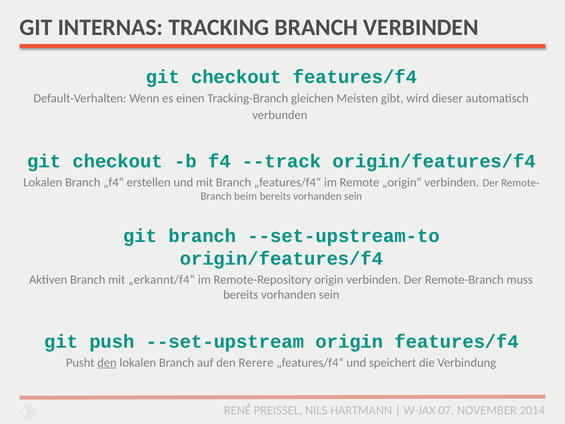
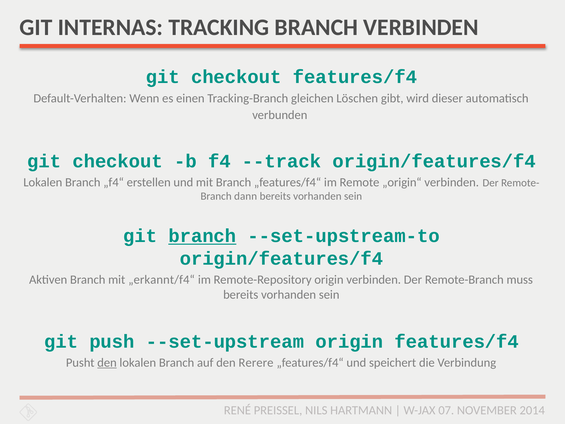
Meisten: Meisten -> Löschen (357, 98)
beim: beim -> dann (246, 196)
branch underline: none -> present (202, 236)
